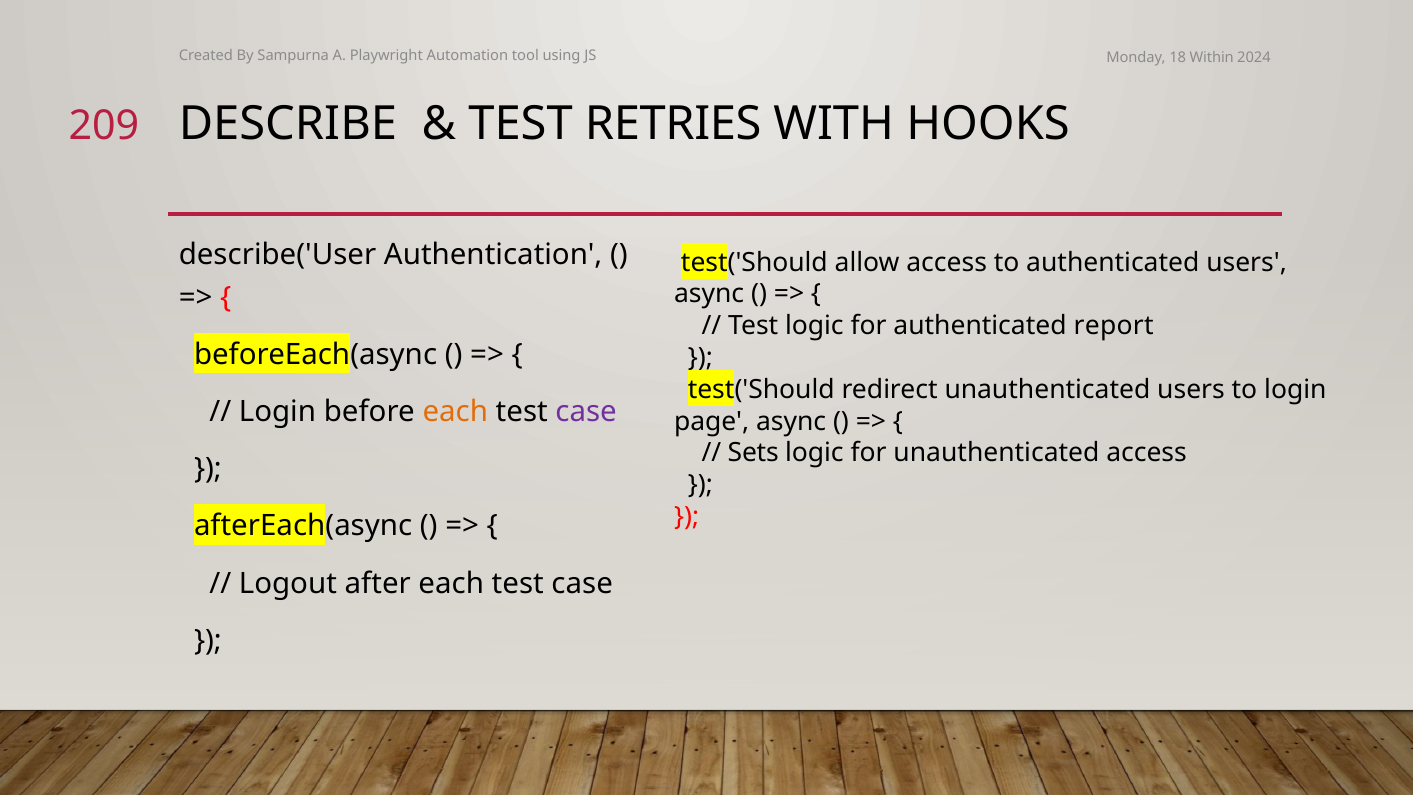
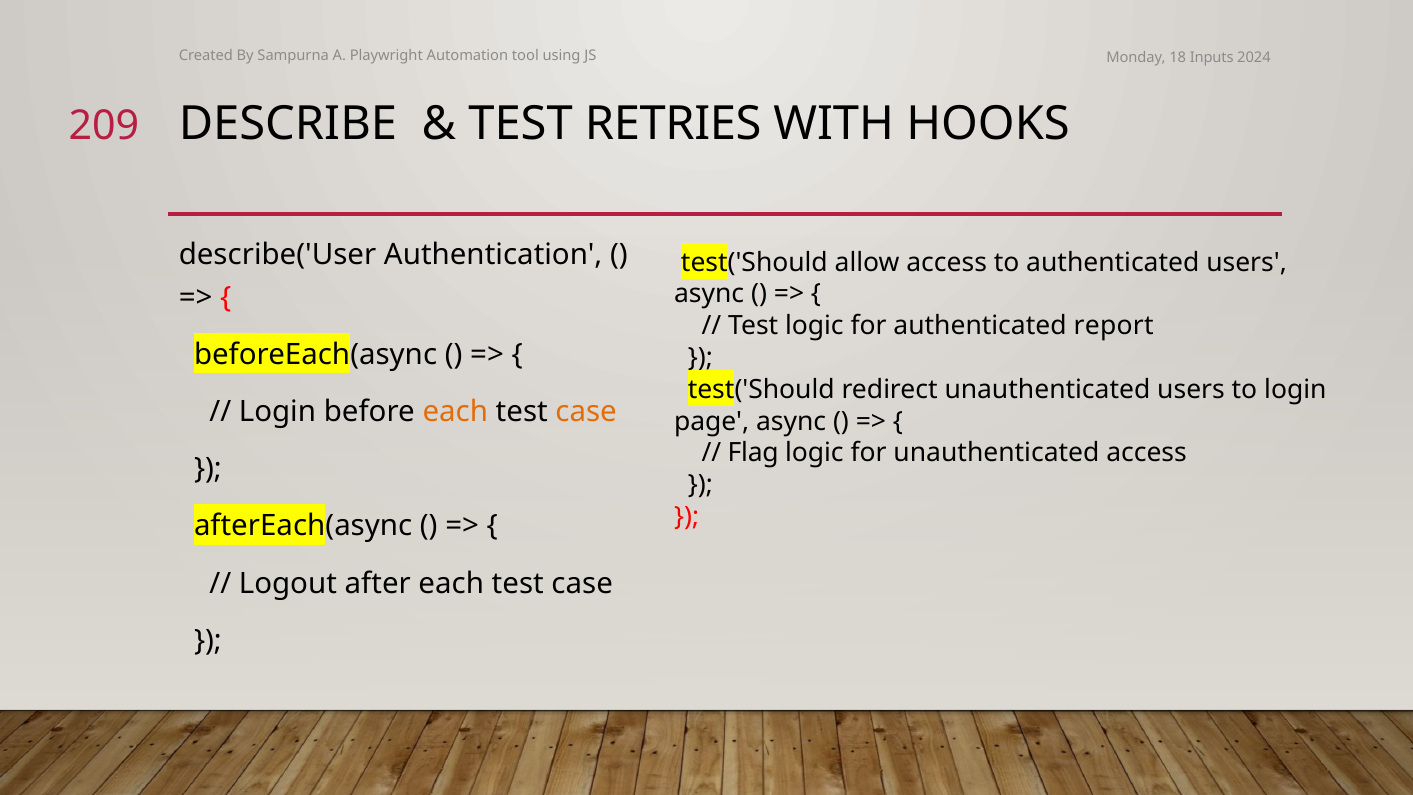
Within: Within -> Inputs (1212, 57)
case colour: purple -> orange (586, 412)
Sets: Sets -> Flag (753, 453)
